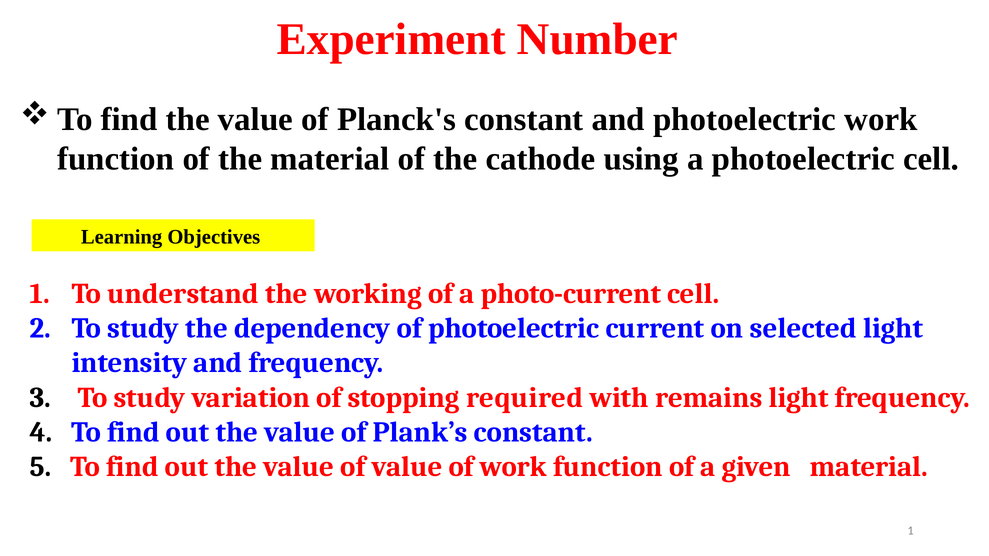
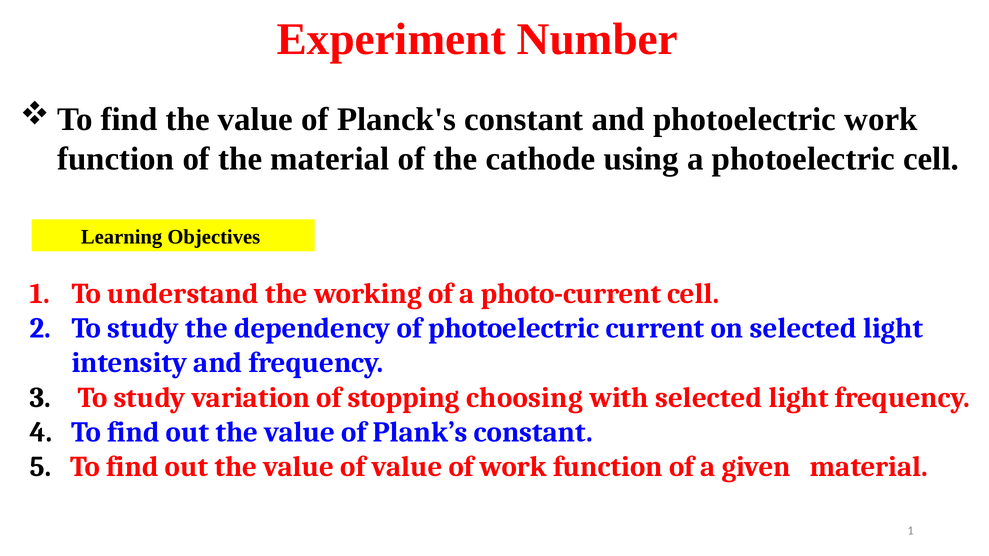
required: required -> choosing (525, 398)
with remains: remains -> selected (709, 398)
